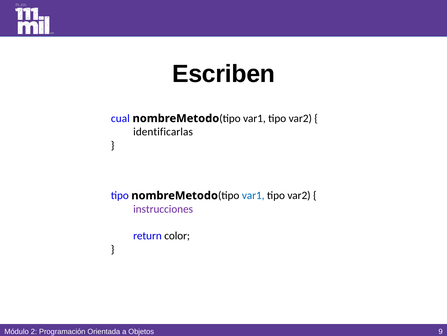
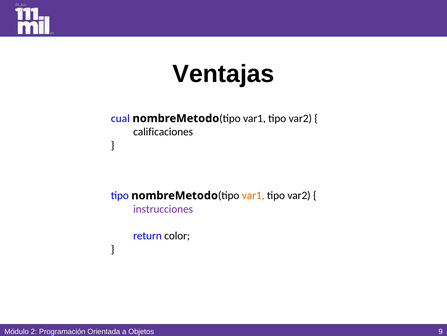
Escriben: Escriben -> Ventajas (223, 74)
identificarlas: identificarlas -> calificaciones (163, 132)
var1 colour: blue -> orange (253, 195)
